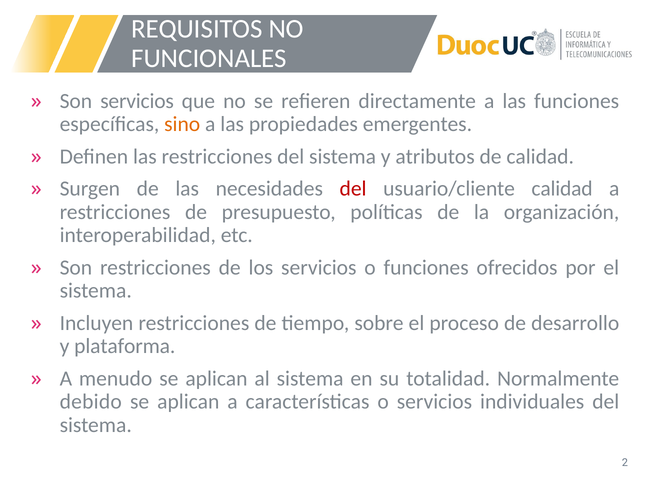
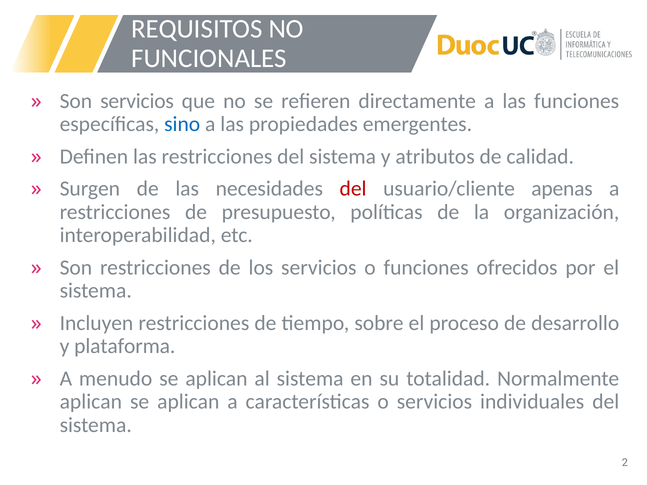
sino colour: orange -> blue (182, 124)
usuario/cliente calidad: calidad -> apenas (562, 189)
debido: debido -> aplican (91, 402)
